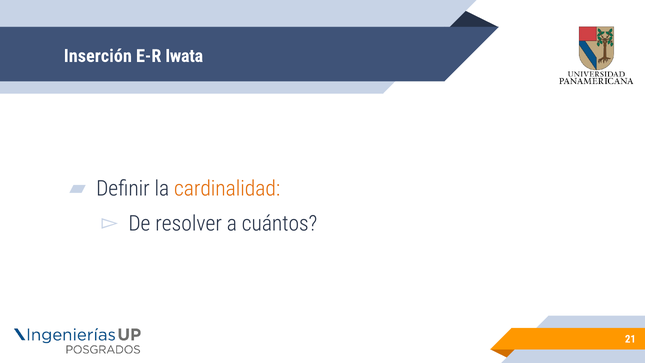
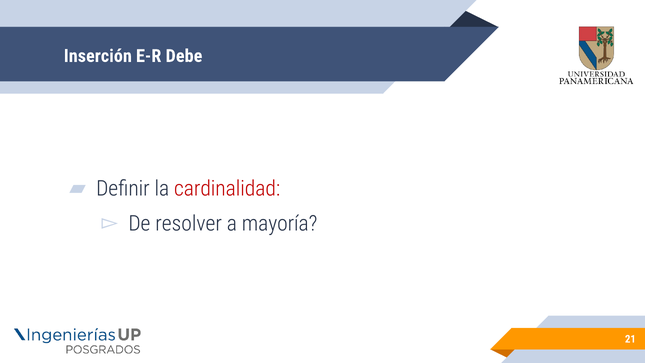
Iwata: Iwata -> Debe (184, 56)
cardinalidad colour: orange -> red (227, 189)
cuántos: cuántos -> mayoría (280, 223)
